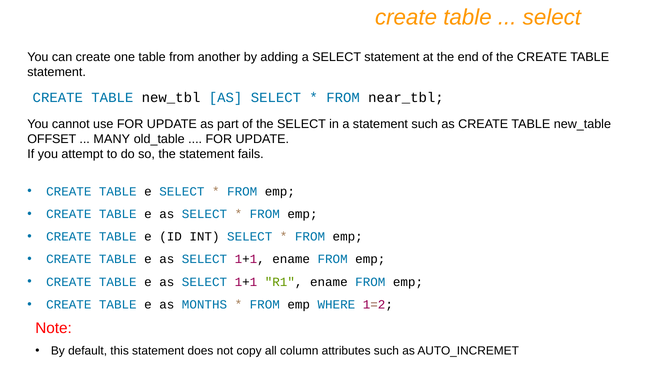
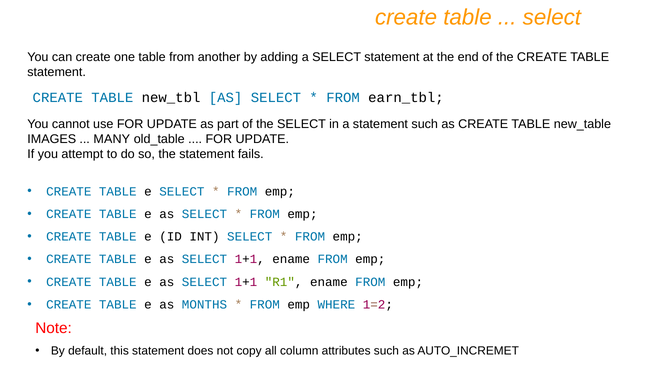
near_tbl: near_tbl -> earn_tbl (406, 98)
OFFSET: OFFSET -> IMAGES (52, 139)
